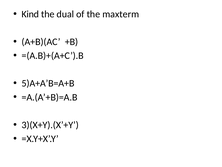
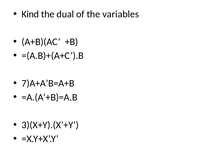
maxterm: maxterm -> variables (121, 14)
5)A+A’B=A+B: 5)A+A’B=A+B -> 7)A+A’B=A+B (48, 83)
